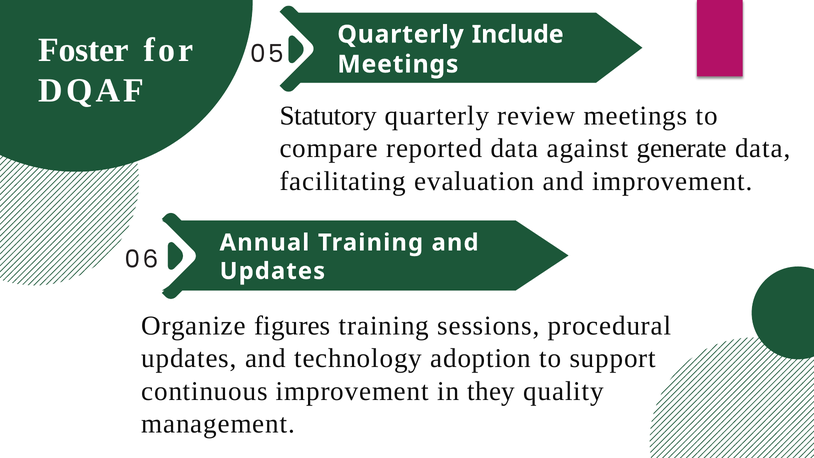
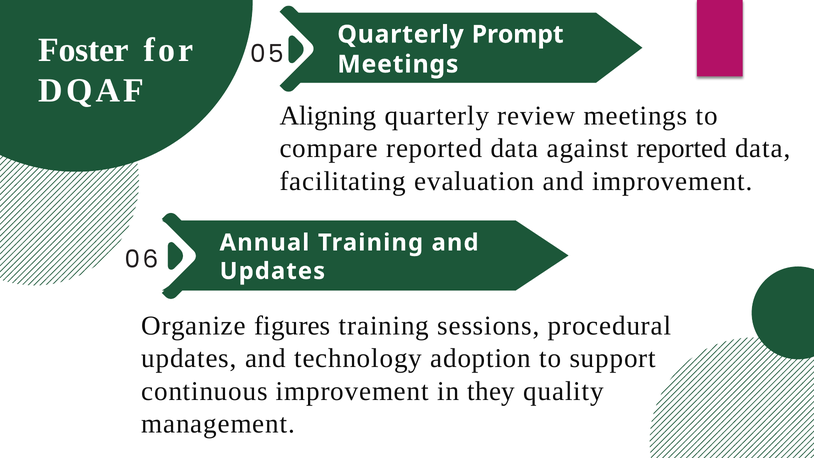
Include: Include -> Prompt (518, 34)
Statutory: Statutory -> Aligning (328, 116)
against generate: generate -> reported (682, 149)
